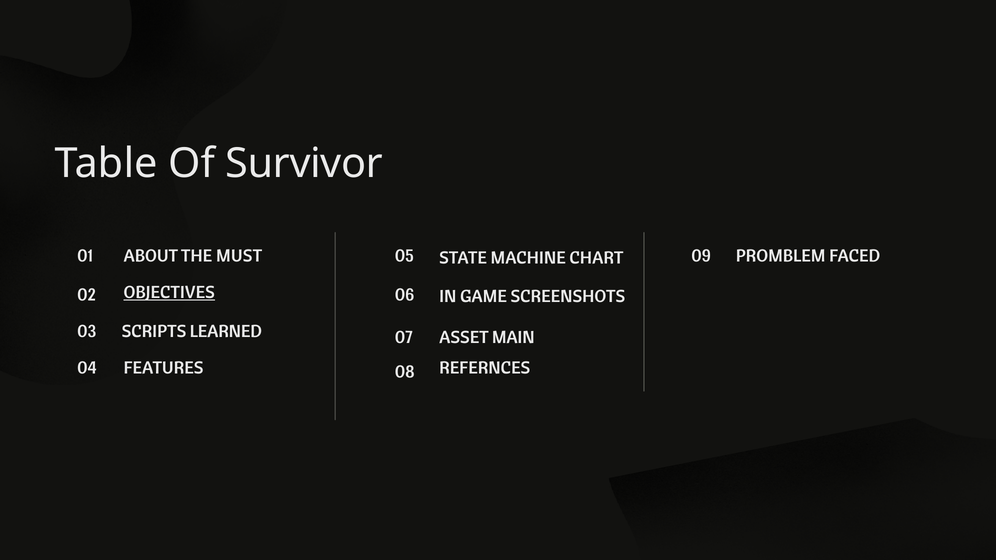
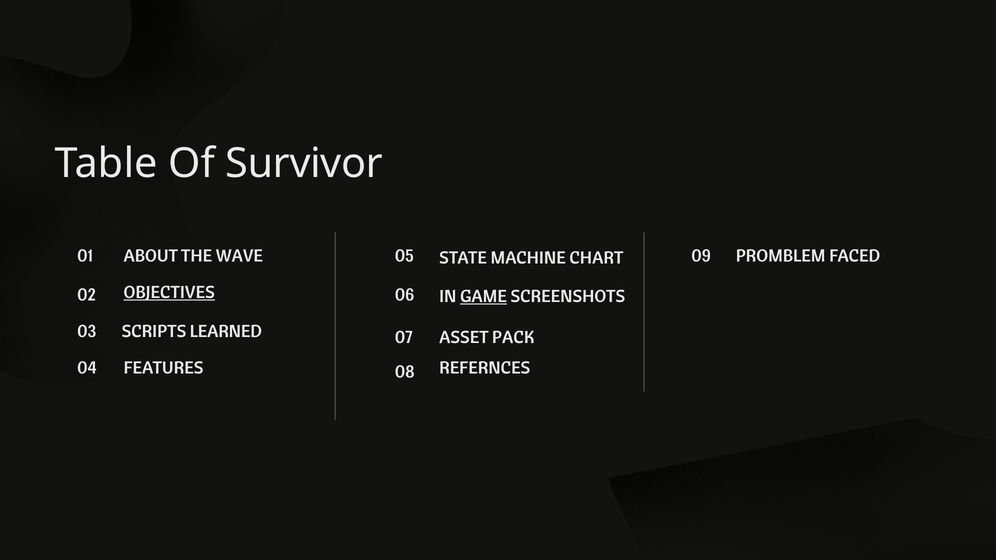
MUST: MUST -> WAVE (239, 256)
GAME underline: none -> present (484, 297)
MAIN: MAIN -> PACK (513, 338)
